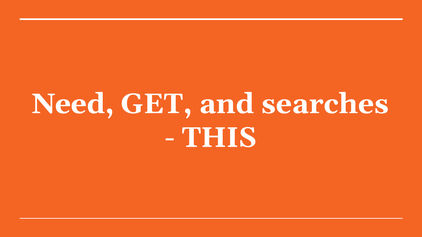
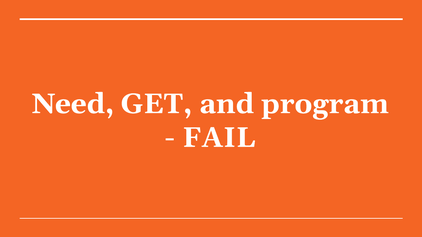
searches: searches -> program (325, 104)
THIS: THIS -> FAIL (219, 138)
